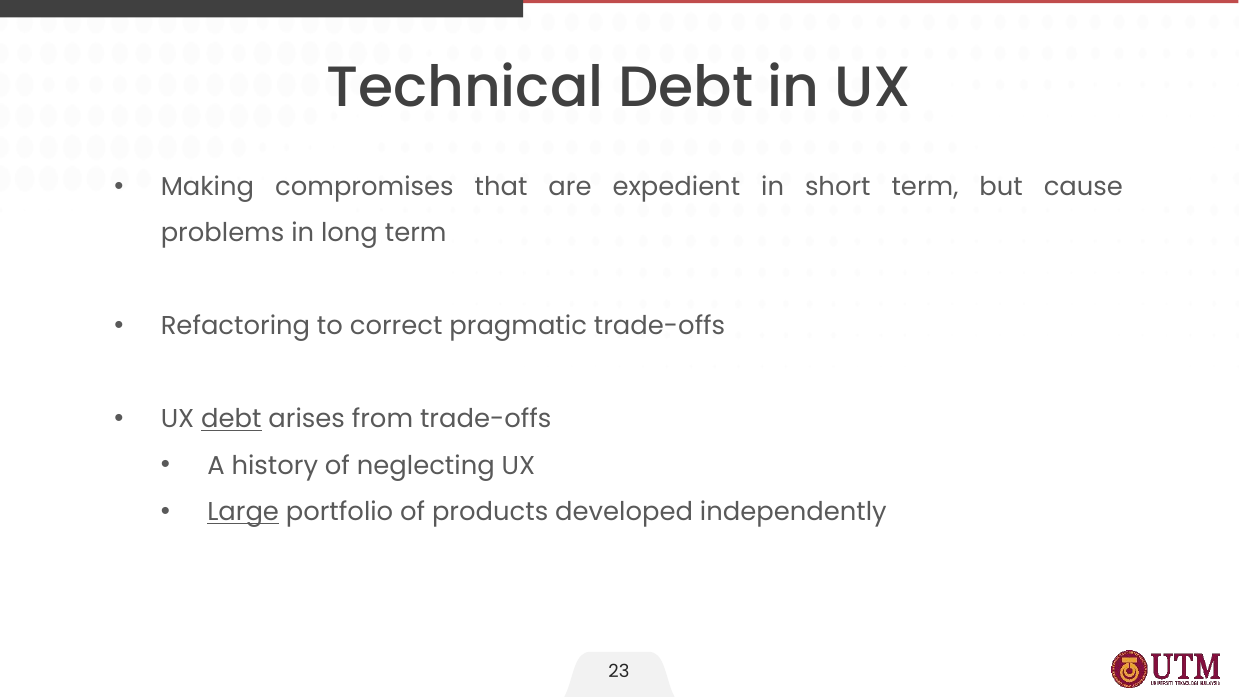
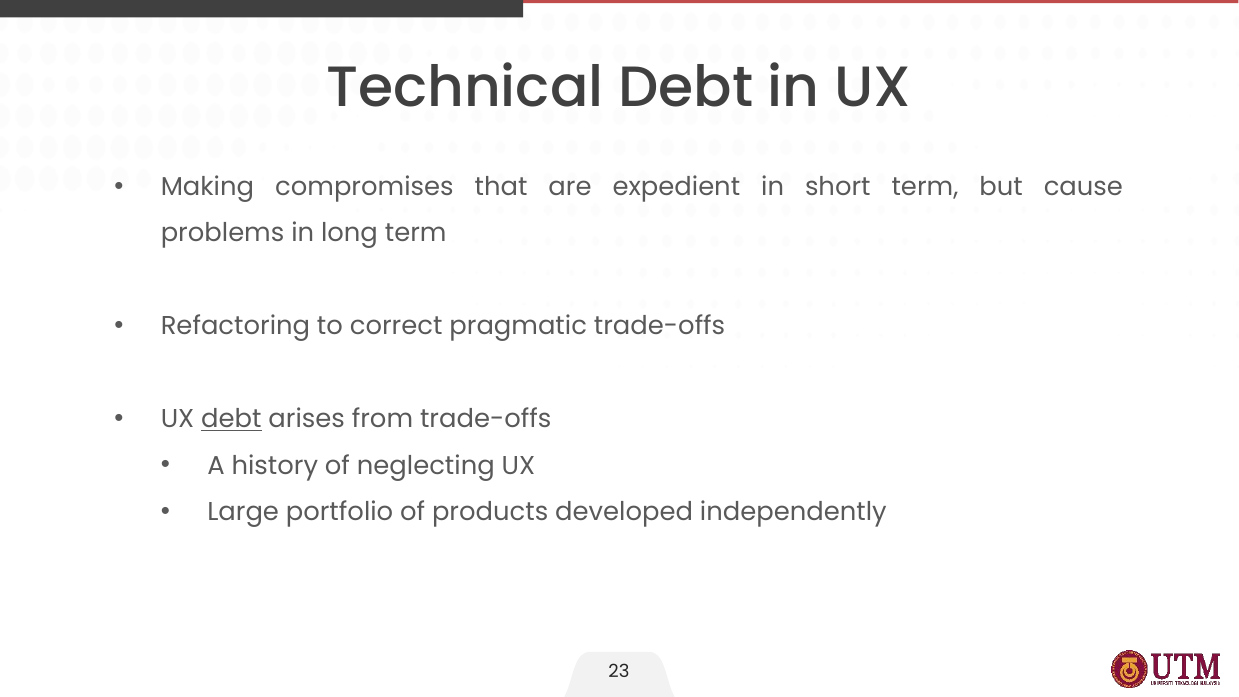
Large underline: present -> none (243, 512)
